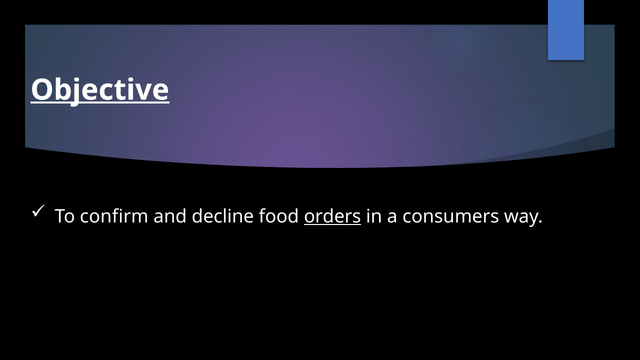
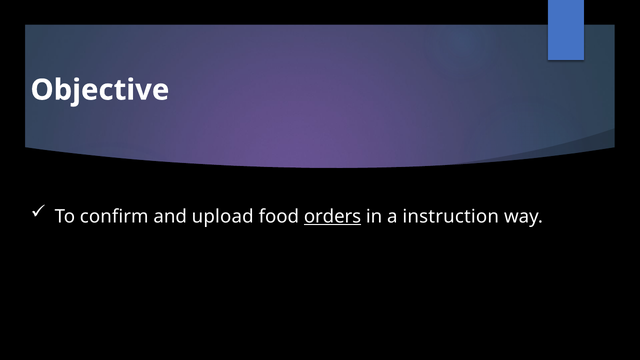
Objective underline: present -> none (100, 90)
decline: decline -> upload (223, 216)
consumers: consumers -> instruction (451, 216)
